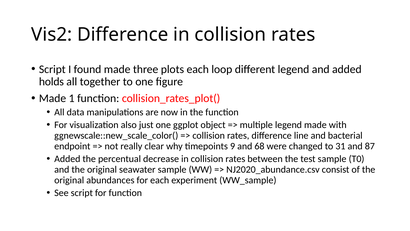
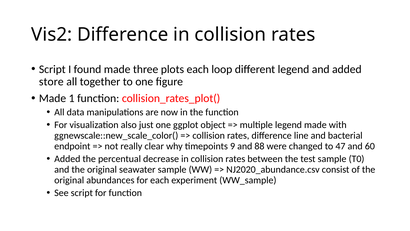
holds: holds -> store (51, 82)
68: 68 -> 88 (259, 146)
31: 31 -> 47 (340, 146)
87: 87 -> 60 (370, 146)
